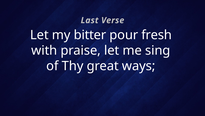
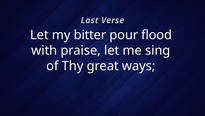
fresh: fresh -> flood (157, 35)
